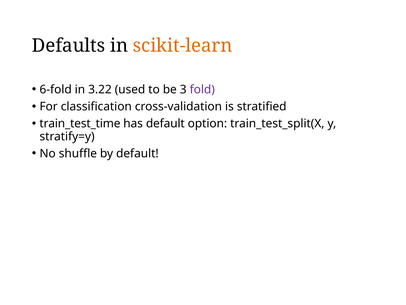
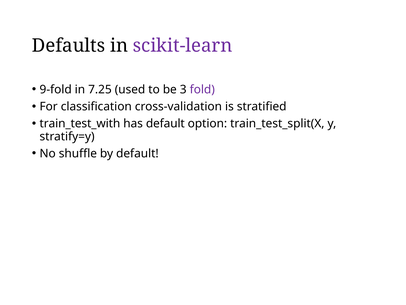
scikit-learn colour: orange -> purple (183, 46)
6-fold: 6-fold -> 9-fold (56, 89)
3.22: 3.22 -> 7.25 (100, 89)
train_test_time: train_test_time -> train_test_with (80, 123)
